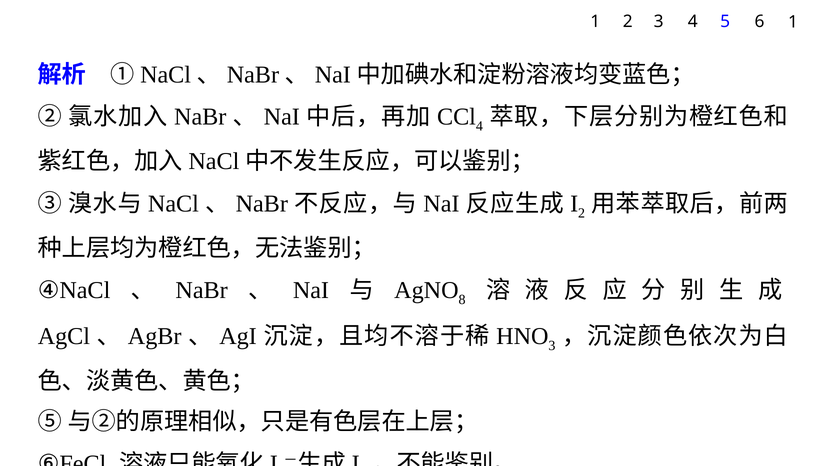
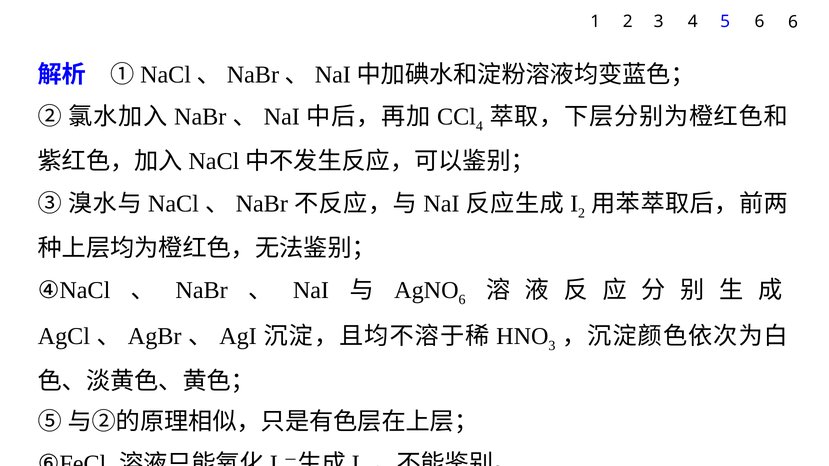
6 1: 1 -> 6 (793, 22)
8: 8 -> 6 (462, 300)
